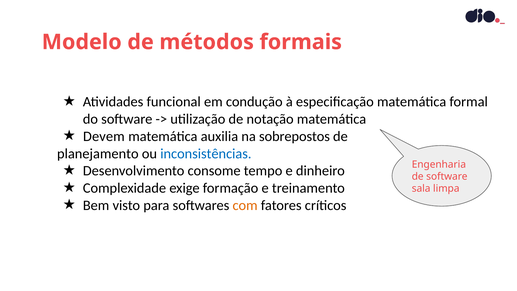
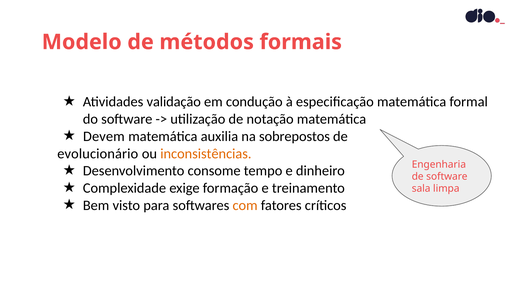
funcional: funcional -> validação (174, 102)
planejamento: planejamento -> evolucionário (98, 154)
inconsistências colour: blue -> orange (206, 154)
